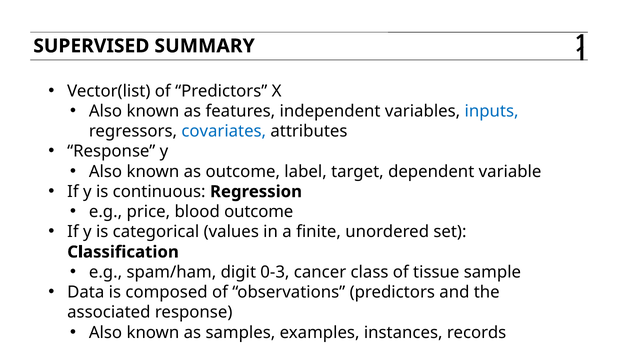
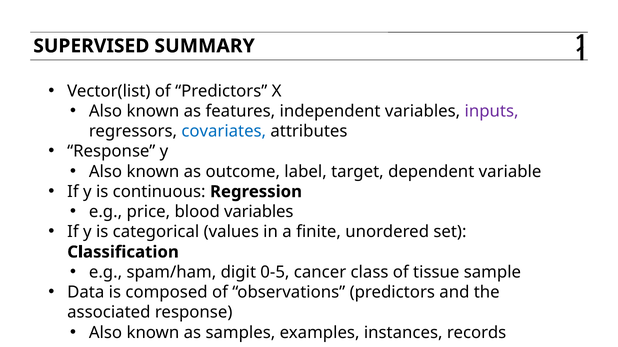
inputs colour: blue -> purple (492, 111)
blood outcome: outcome -> variables (259, 212)
0-3: 0-3 -> 0-5 (275, 272)
